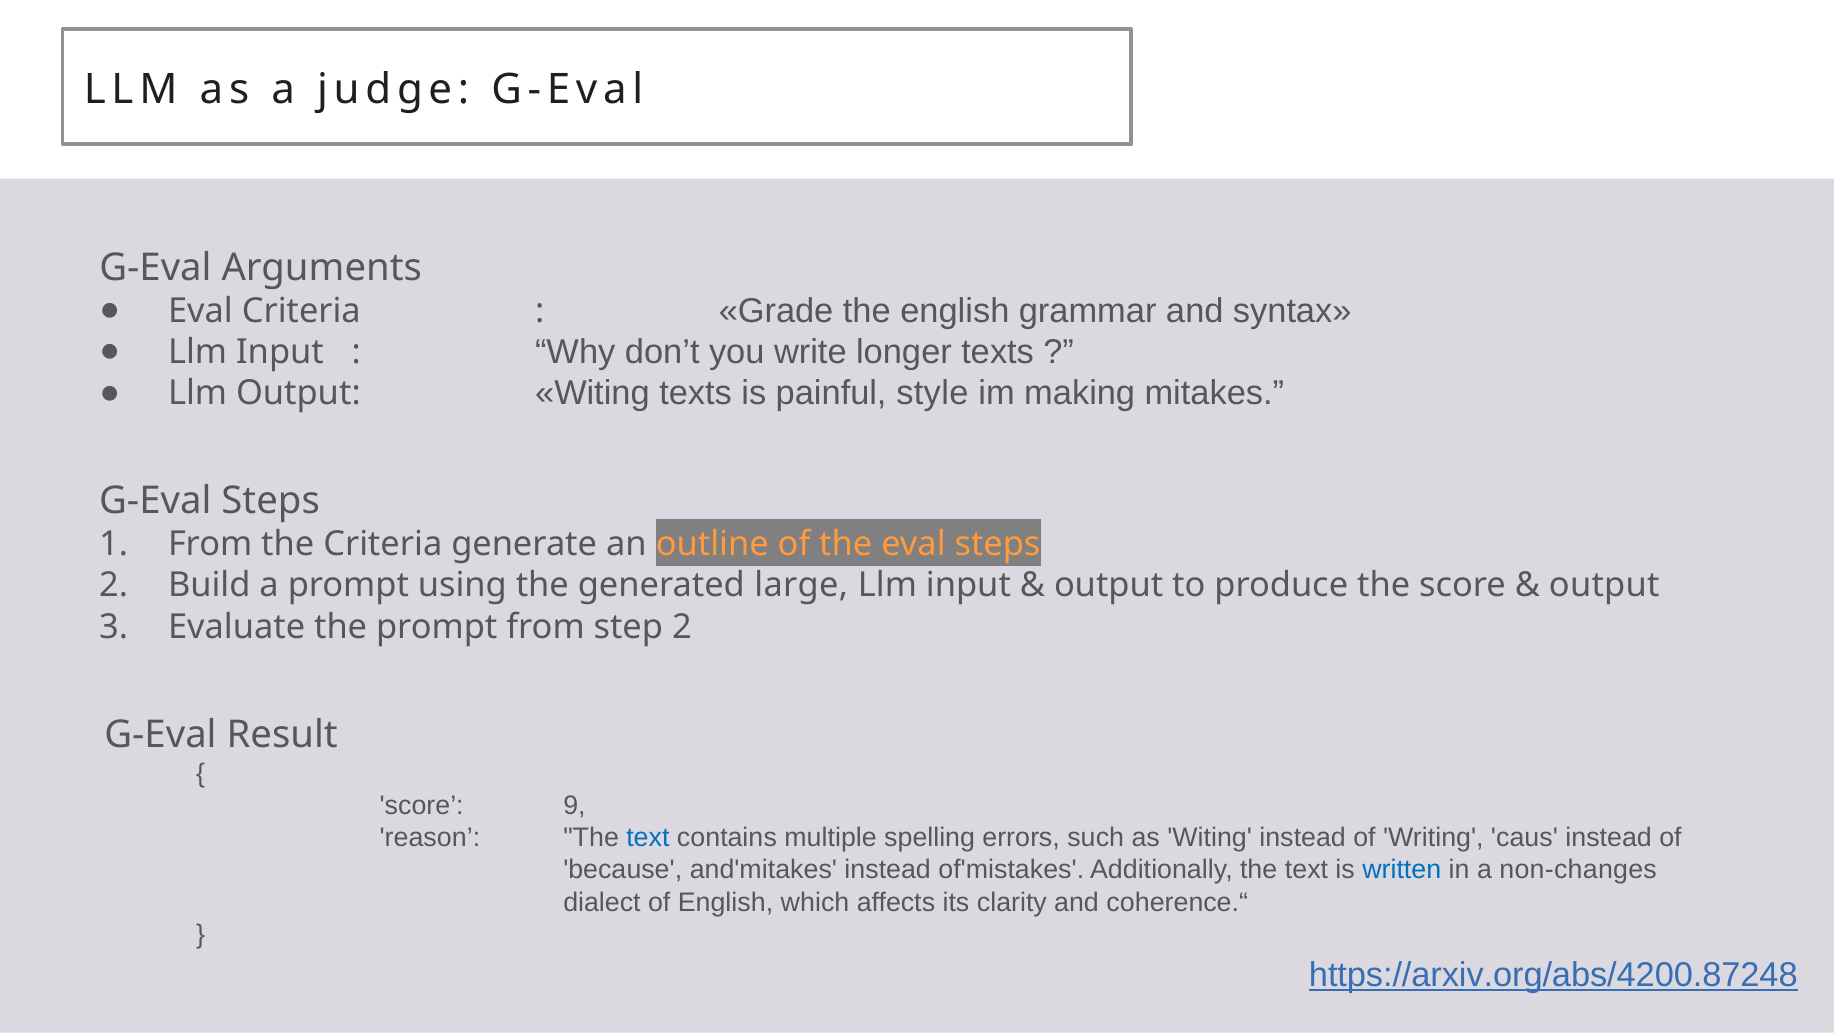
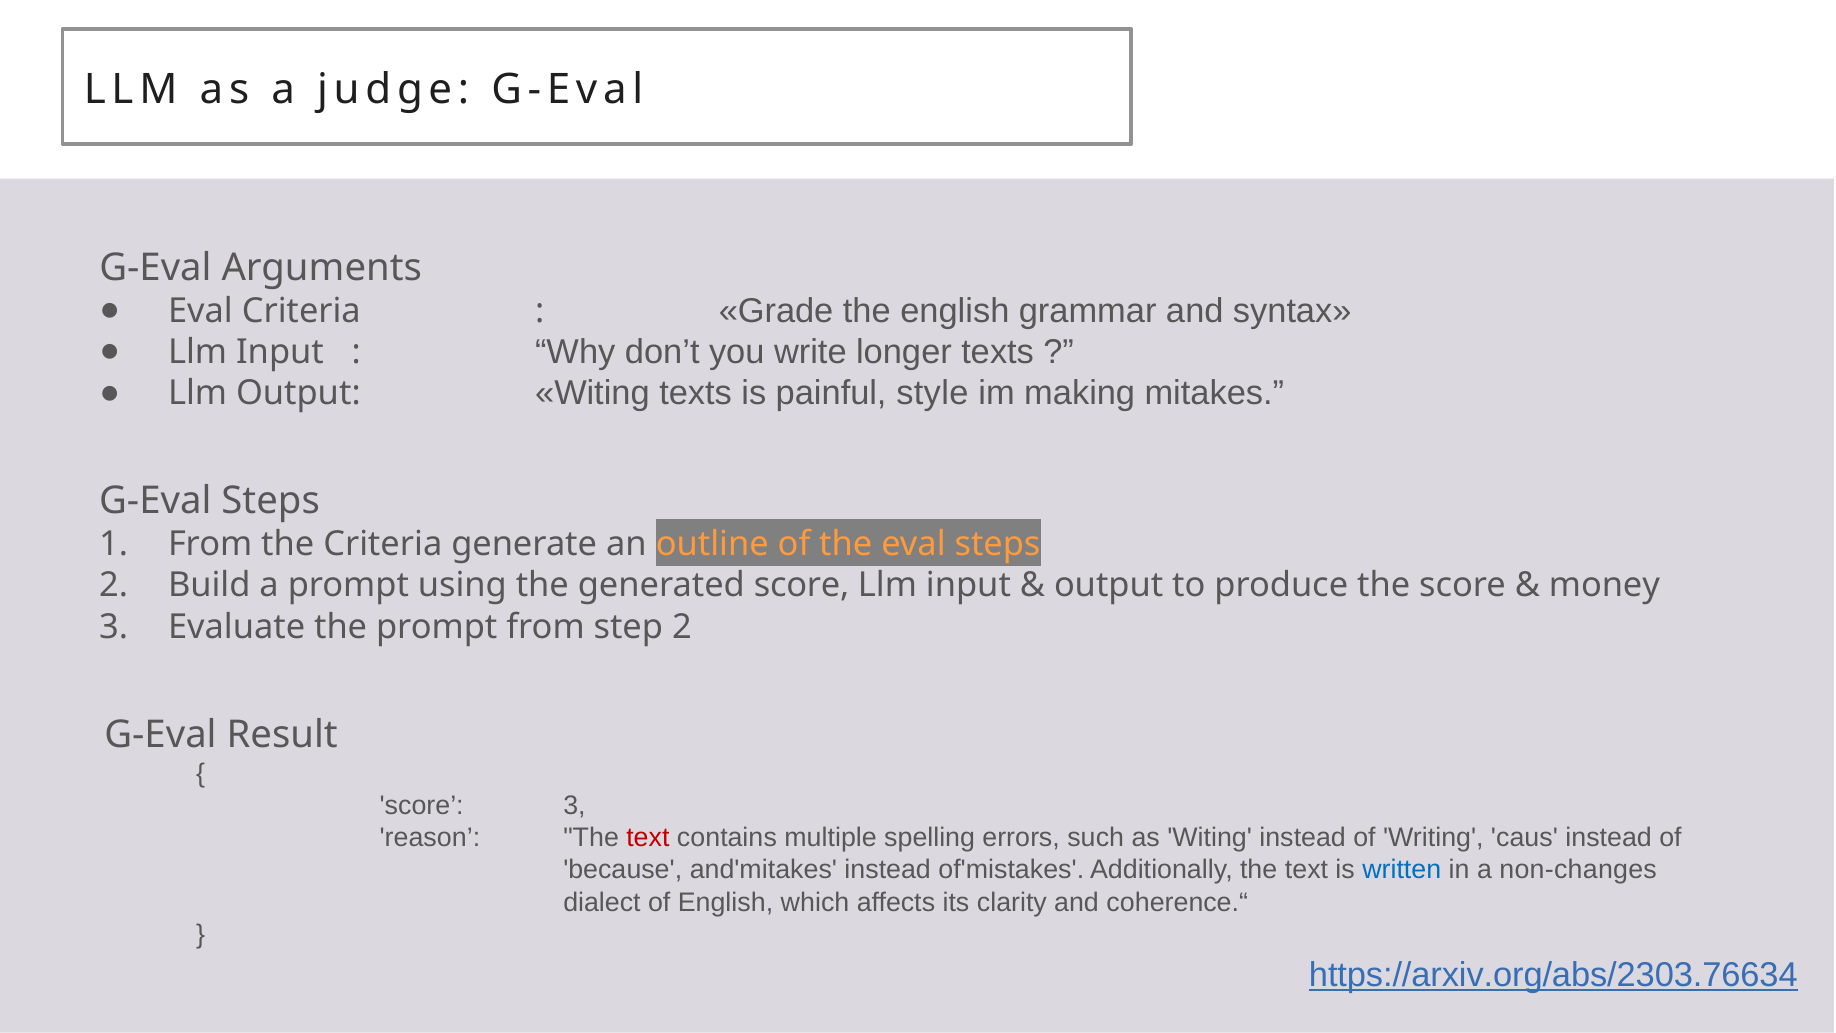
generated large: large -> score (802, 585)
output: output -> money (1604, 585)
score 9: 9 -> 3 (574, 806)
text colour: blue -> red (648, 838)
https://arxiv.org/abs/4200.87248: https://arxiv.org/abs/4200.87248 -> https://arxiv.org/abs/2303.76634 (1553, 975)
